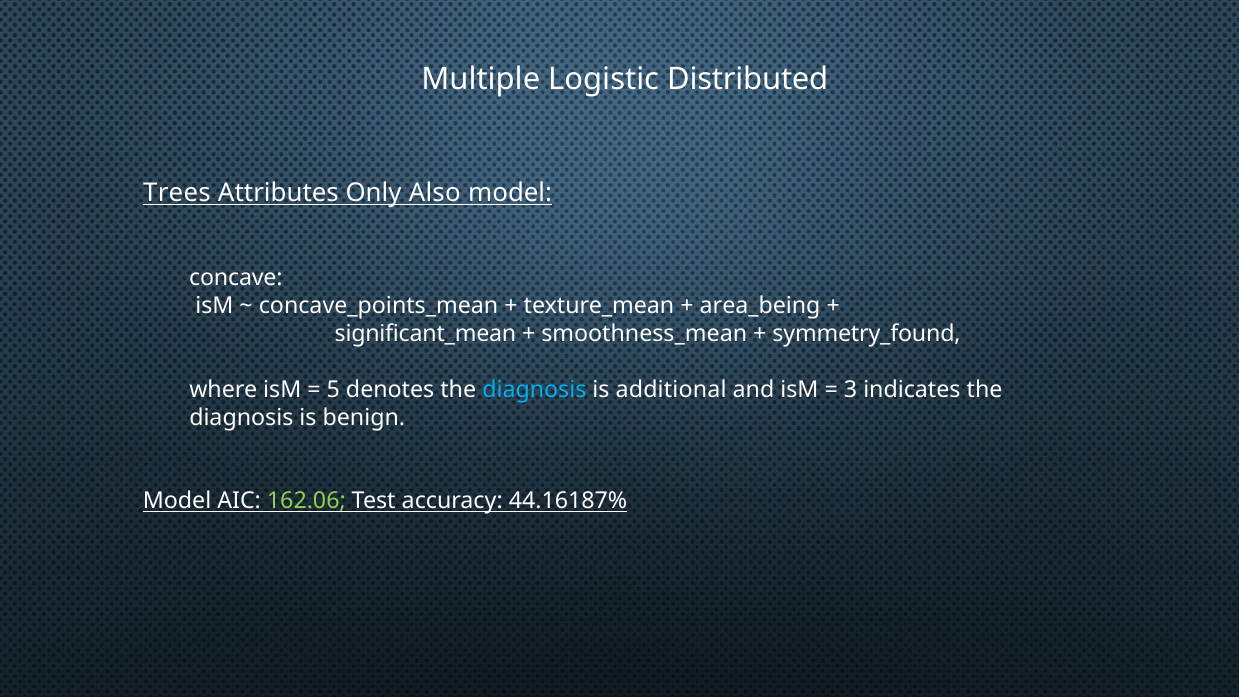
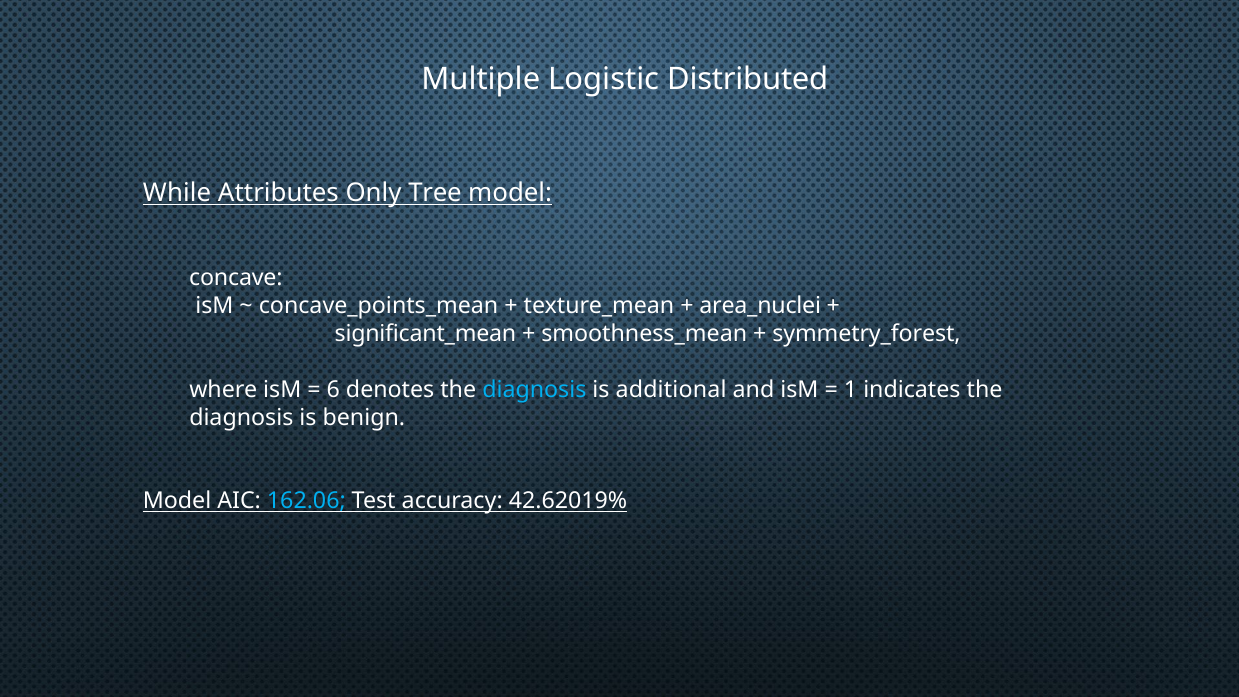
Trees: Trees -> While (177, 193)
Also: Also -> Tree (435, 193)
area_being: area_being -> area_nuclei (760, 306)
symmetry_found: symmetry_found -> symmetry_forest (866, 334)
5: 5 -> 6 (333, 390)
3: 3 -> 1 (851, 390)
162.06 colour: light green -> light blue (306, 501)
44.16187%: 44.16187% -> 42.62019% (568, 501)
